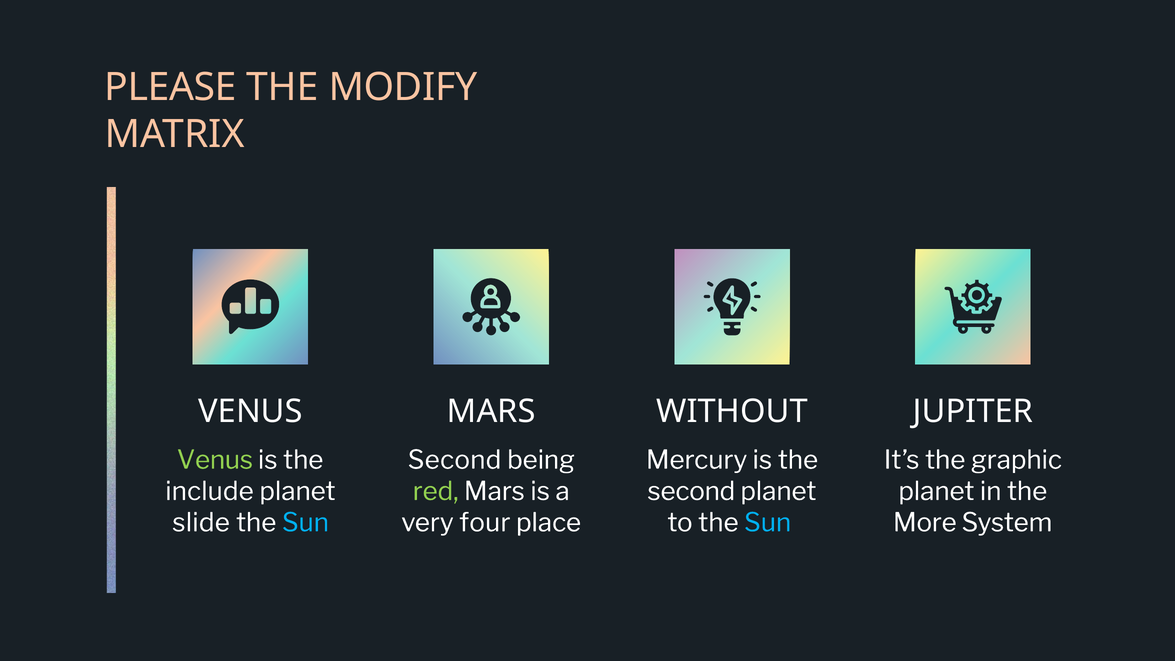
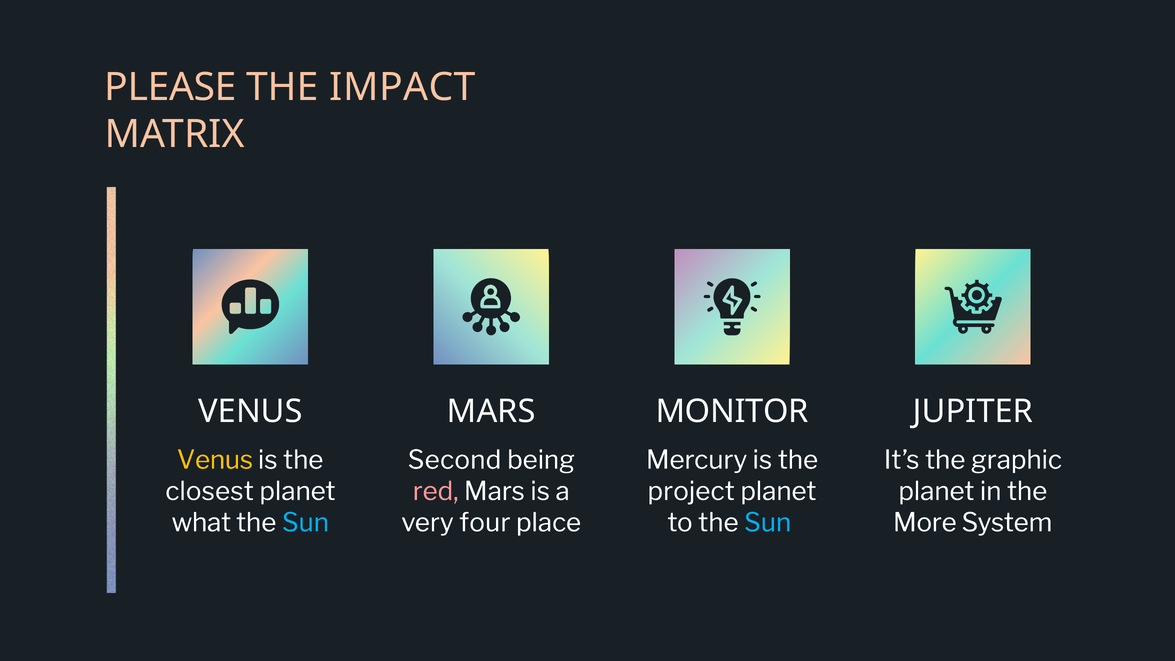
MODIFY: MODIFY -> IMPACT (403, 87)
WITHOUT: WITHOUT -> MONITOR (732, 411)
Venus colour: light green -> yellow (215, 460)
include: include -> closest (210, 491)
red colour: light green -> pink (436, 491)
second: second -> project (691, 491)
slide: slide -> what (201, 523)
